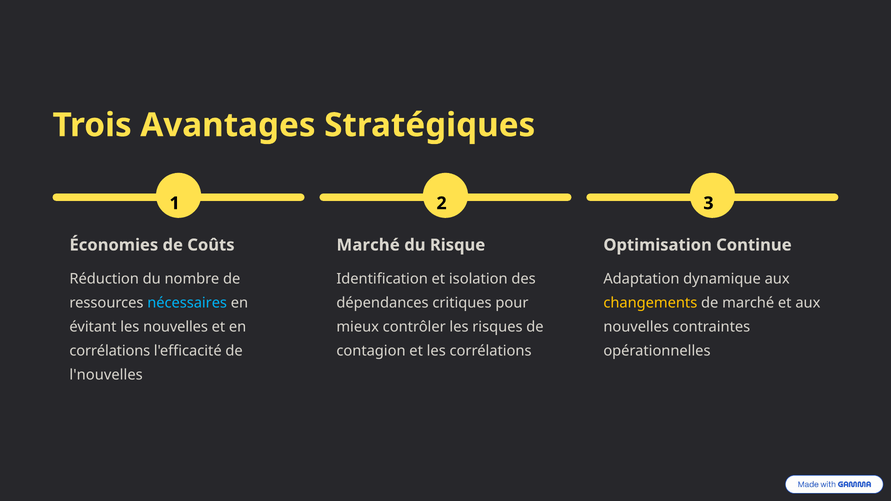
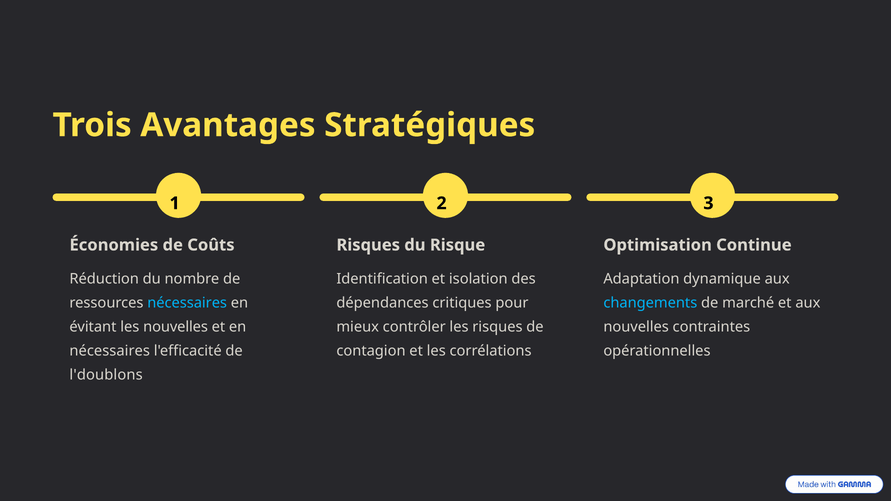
Marché: Marché -> Risques (368, 245)
changements colour: yellow -> light blue (650, 303)
corrélations: corrélations -> nécessaires (110, 351)
l'nouvelles: l'nouvelles -> l'doublons (106, 375)
